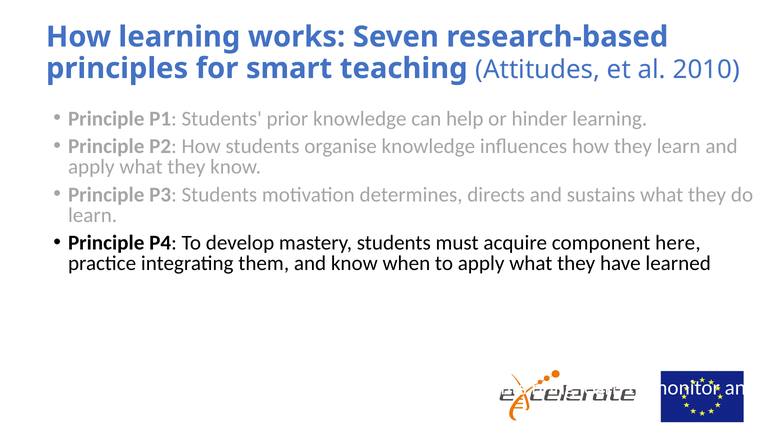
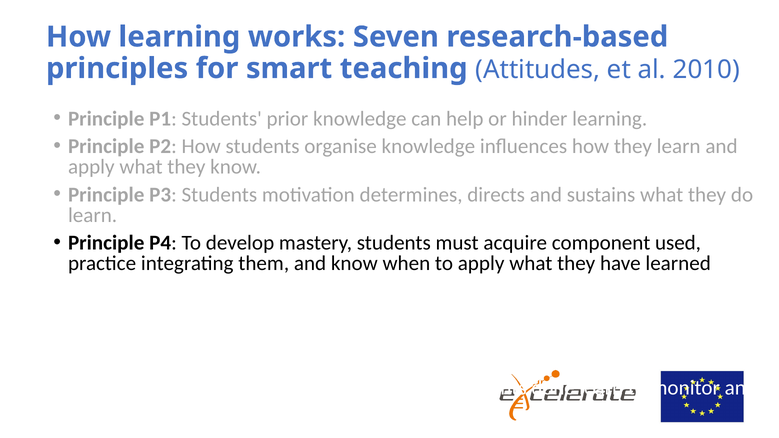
here: here -> used (678, 243)
bring: bring -> done (553, 388)
